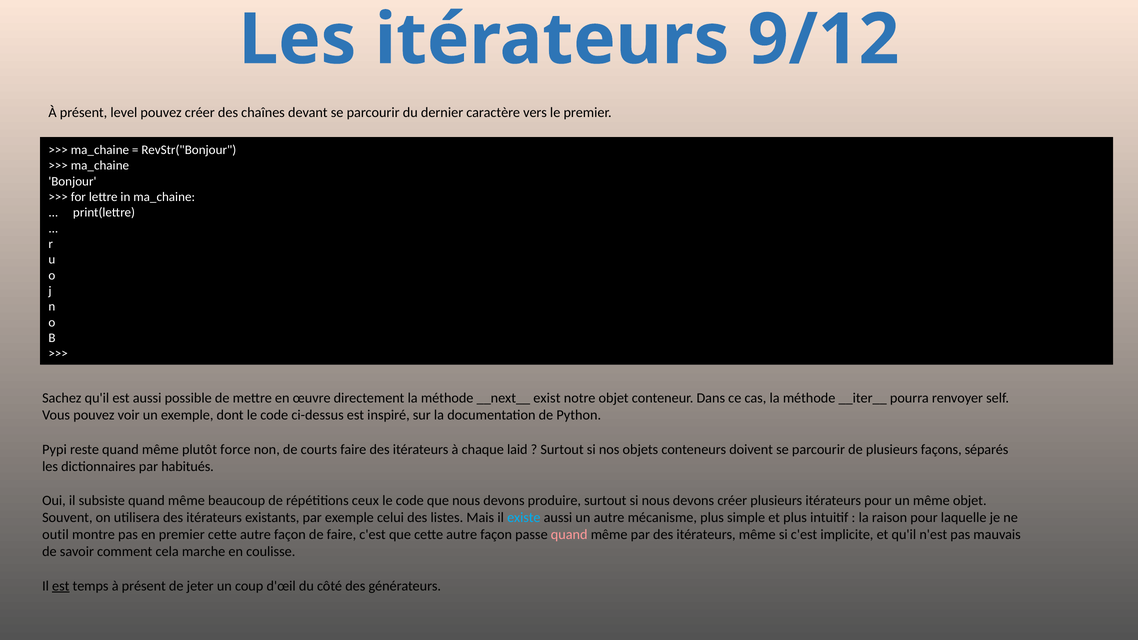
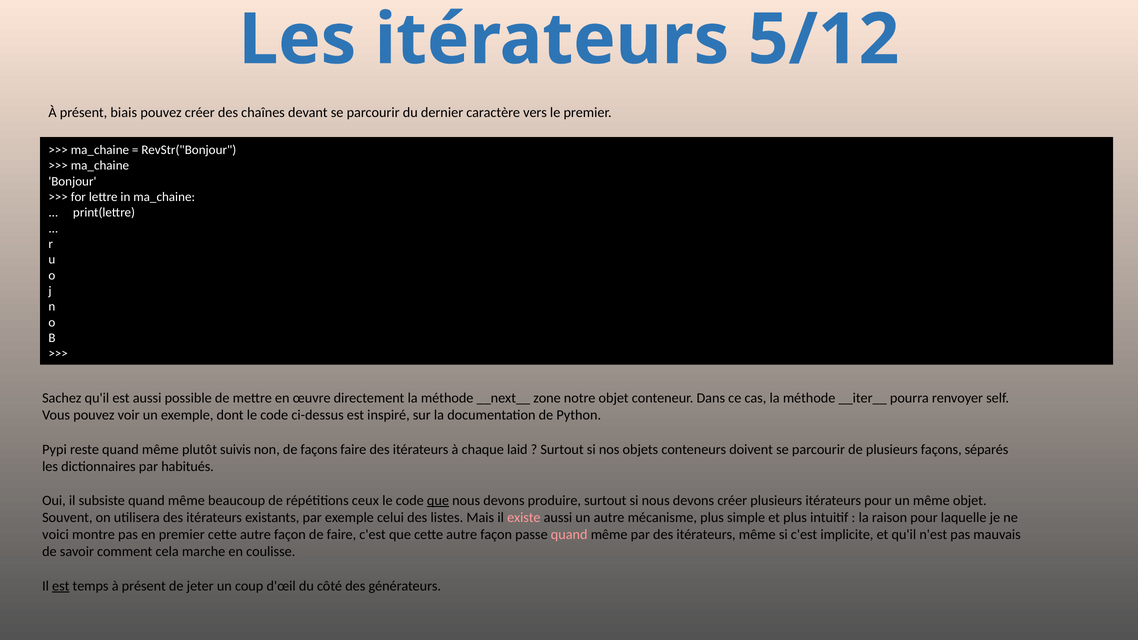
9/12: 9/12 -> 5/12 (824, 40)
level: level -> biais (124, 112)
exist: exist -> zone (547, 398)
force: force -> suivis (235, 449)
de courts: courts -> façons (319, 449)
que underline: none -> present (438, 501)
existe colour: light blue -> pink (524, 518)
outil: outil -> voici (56, 535)
